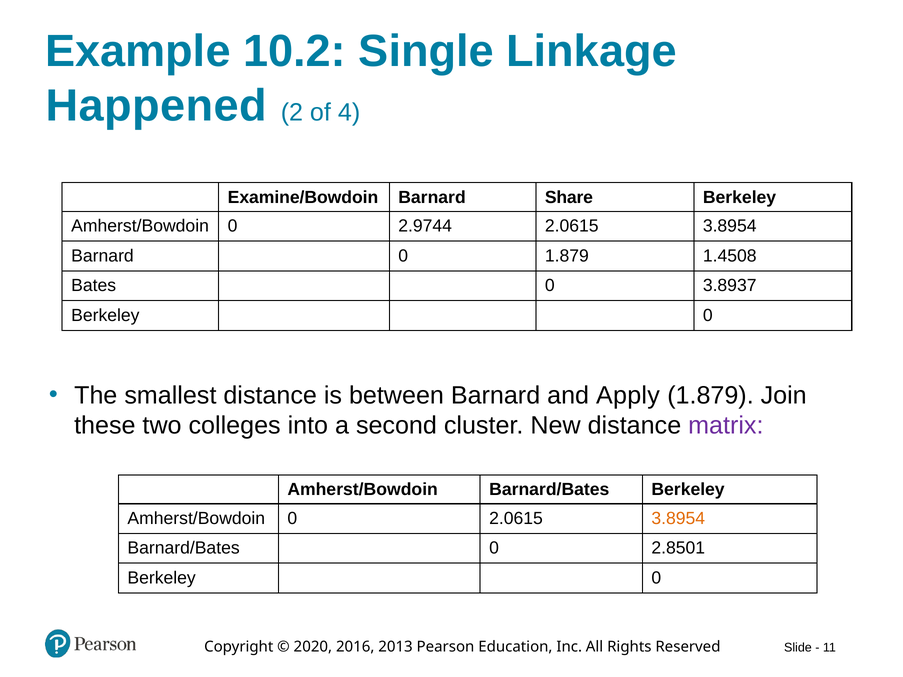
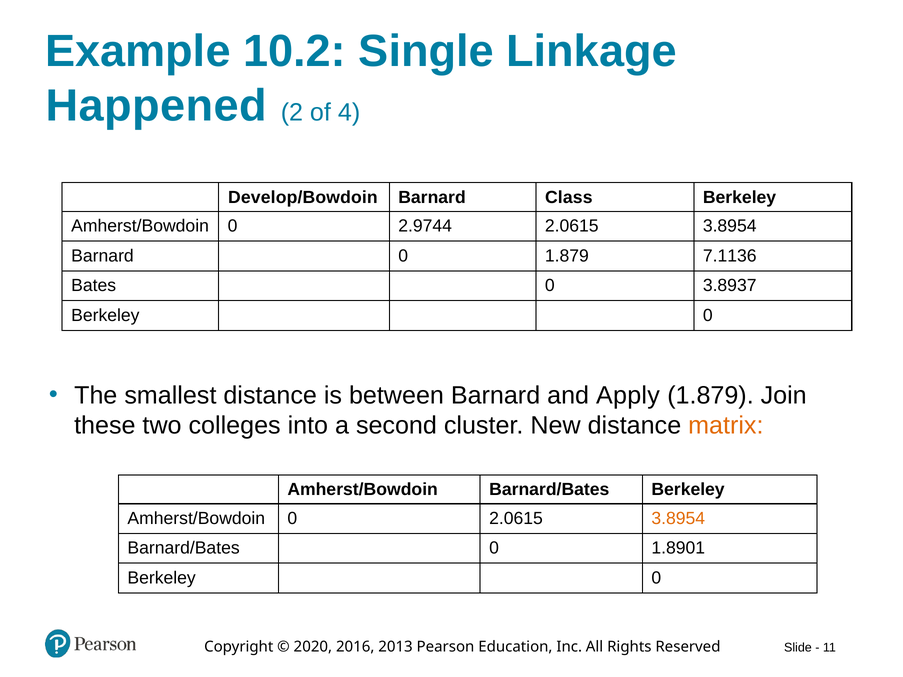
Examine/Bowdoin: Examine/Bowdoin -> Develop/Bowdoin (303, 197)
Share: Share -> Class (569, 197)
1.4508: 1.4508 -> 7.1136 (730, 256)
matrix colour: purple -> orange (726, 426)
2.8501: 2.8501 -> 1.8901 (678, 548)
